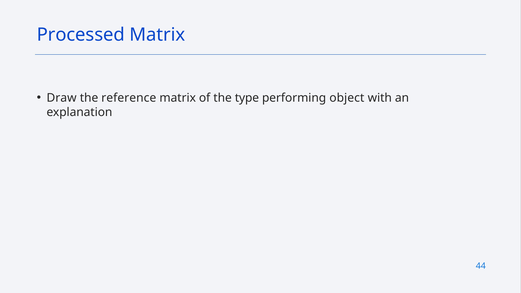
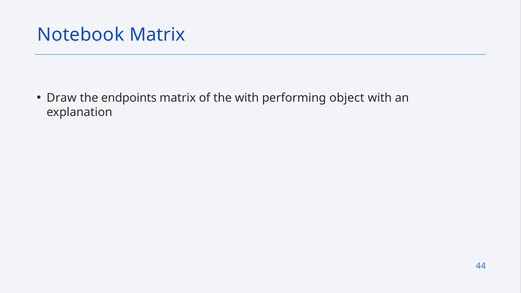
Processed: Processed -> Notebook (81, 35)
reference: reference -> endpoints (129, 98)
the type: type -> with (247, 98)
